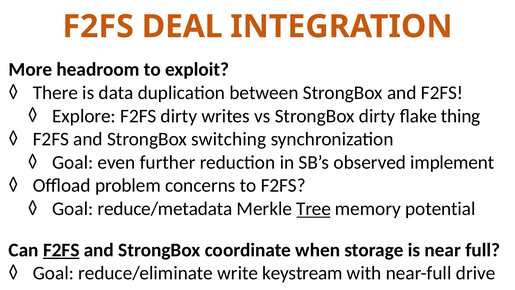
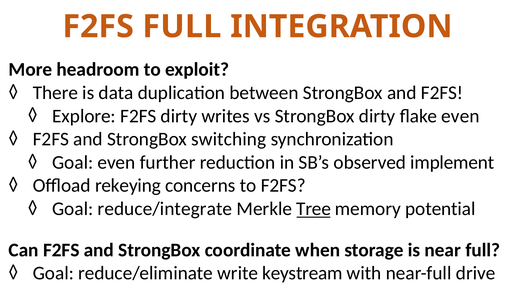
F2FS DEAL: DEAL -> FULL (182, 27)
flake thing: thing -> even (460, 116)
problem: problem -> rekeying (128, 185)
reduce/metadata: reduce/metadata -> reduce/integrate (165, 209)
F2FS underline: present -> none (61, 250)
